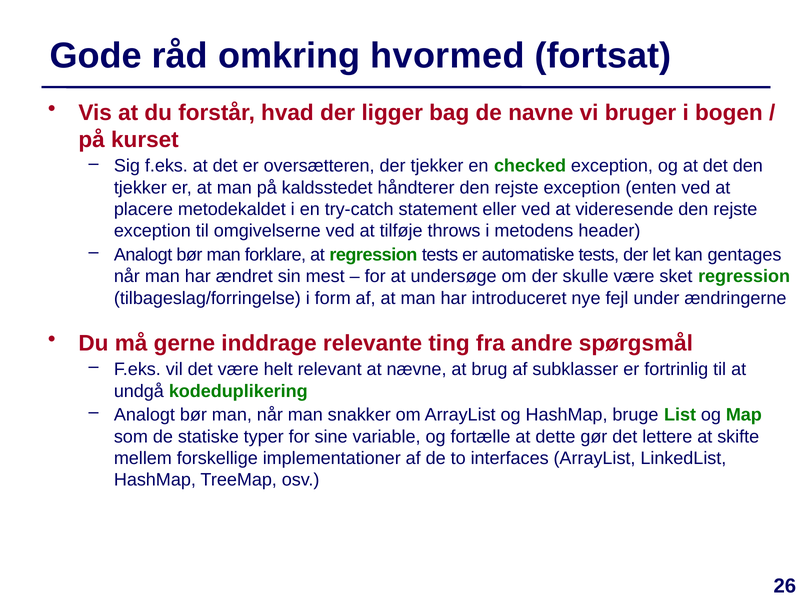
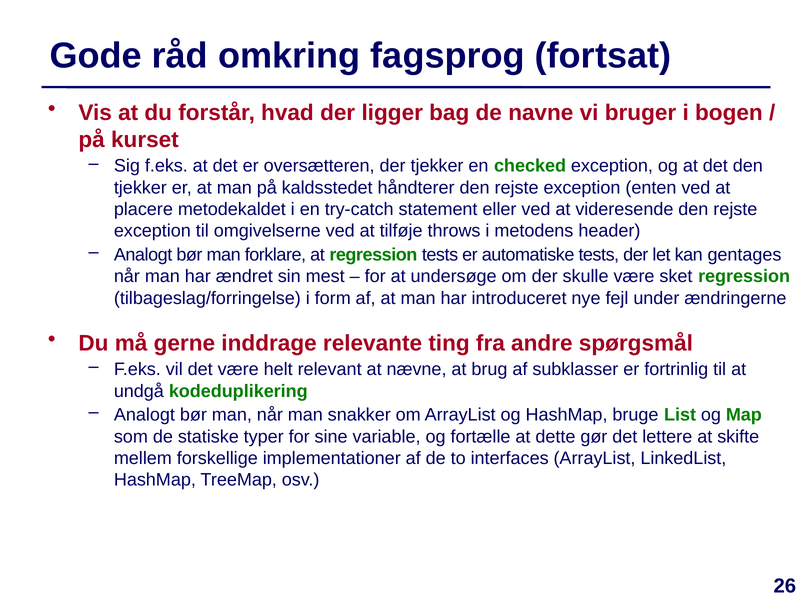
hvormed: hvormed -> fagsprog (448, 56)
